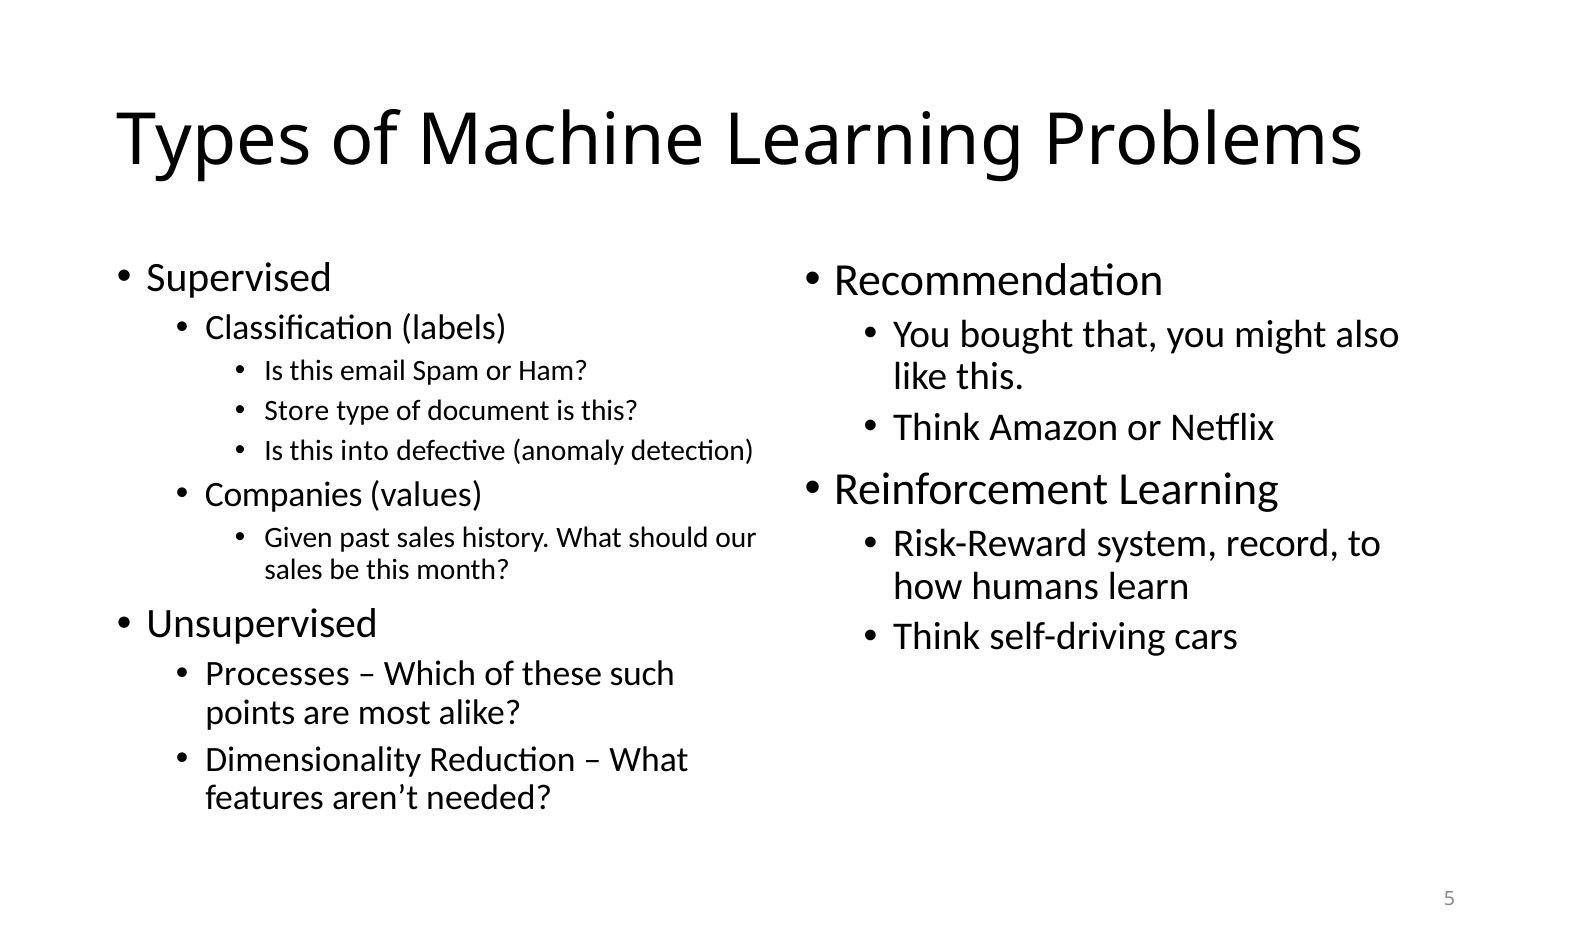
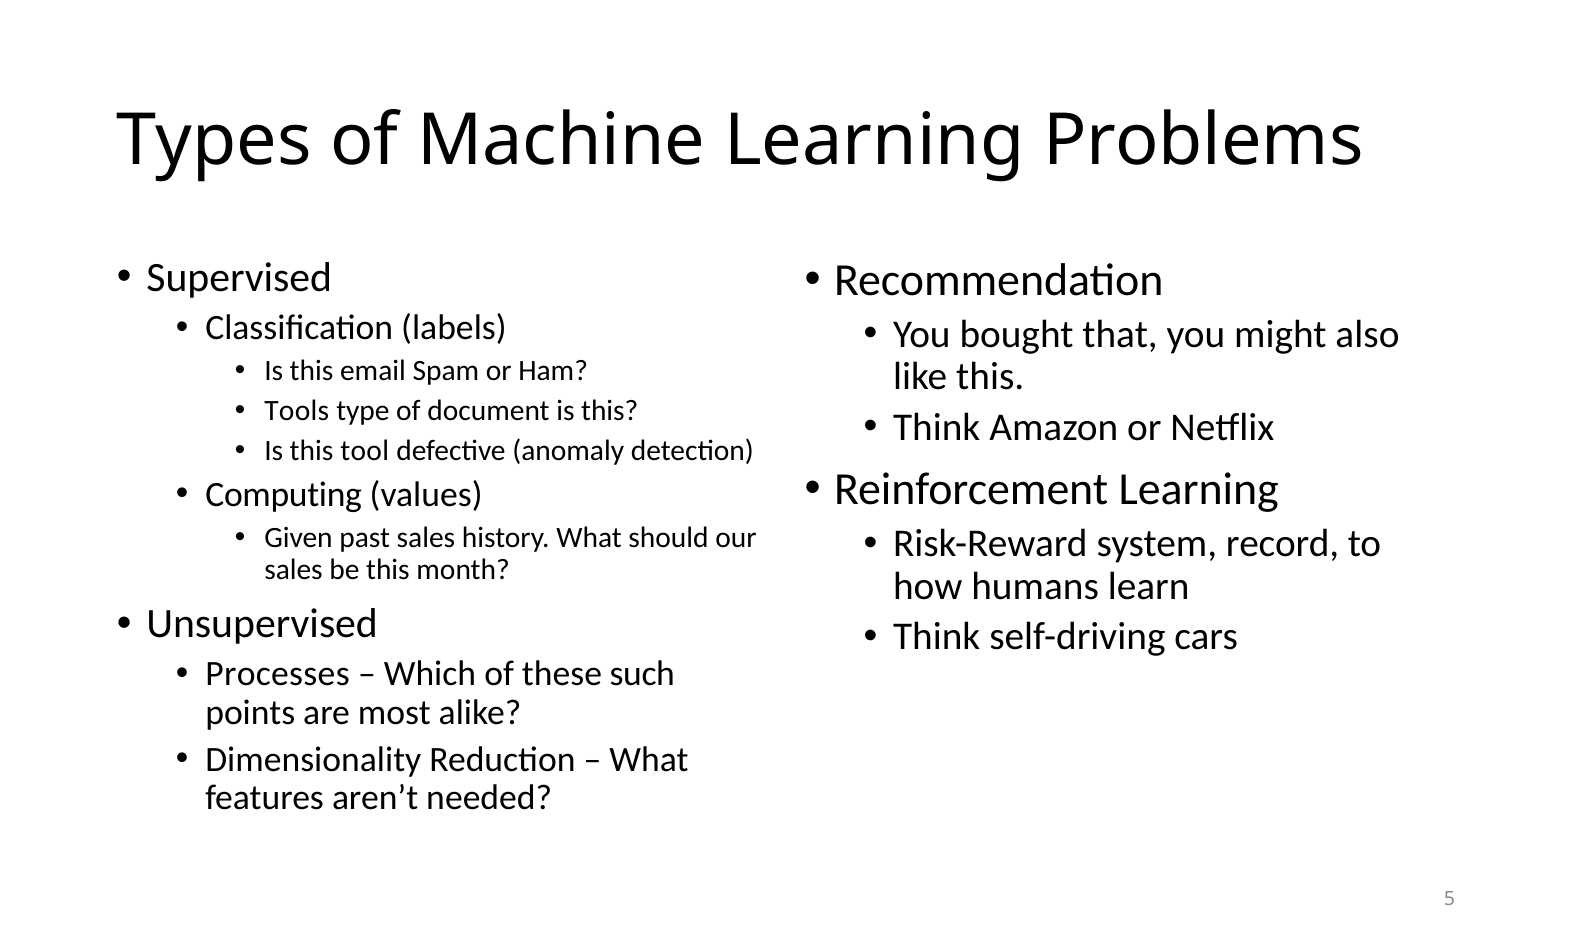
Store: Store -> Tools (297, 411)
into: into -> tool (365, 451)
Companies: Companies -> Computing (284, 494)
